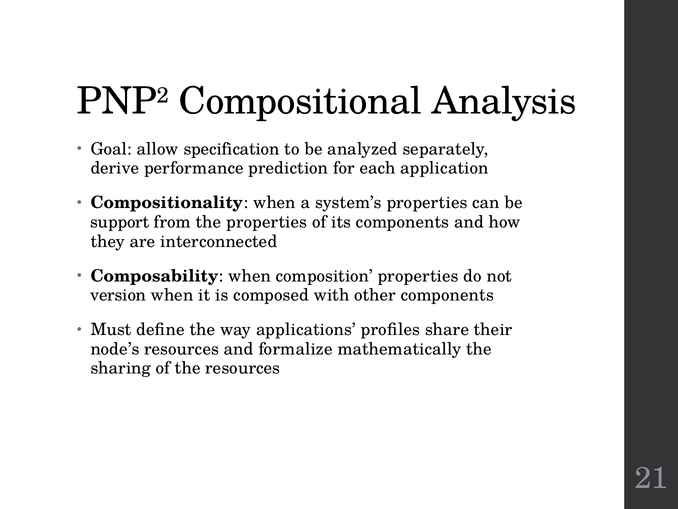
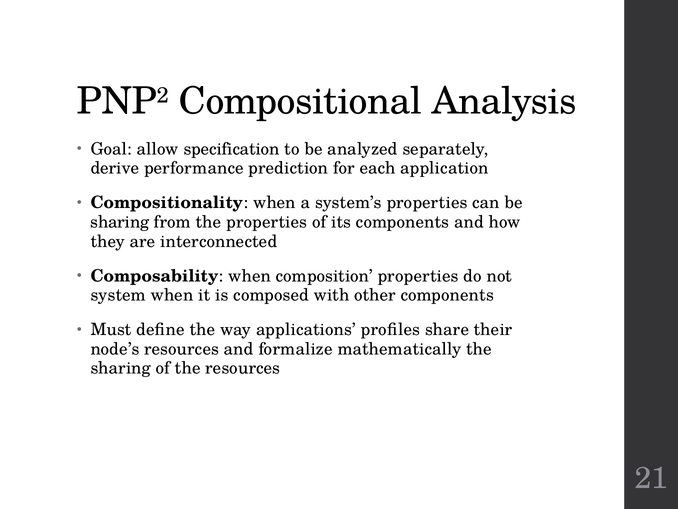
support: support -> sharing (120, 222)
version: version -> system (118, 295)
